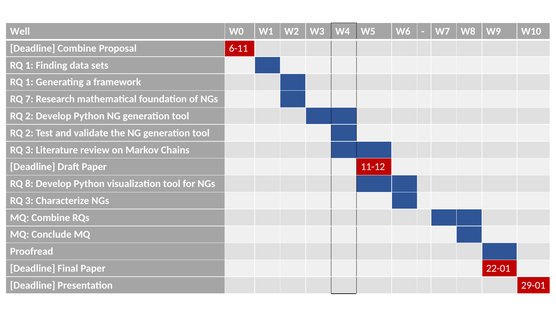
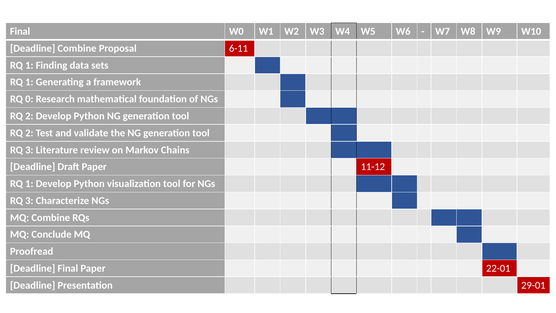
Well: Well -> Final (20, 31)
7: 7 -> 0 (29, 99)
8: 8 -> 1 (29, 184)
